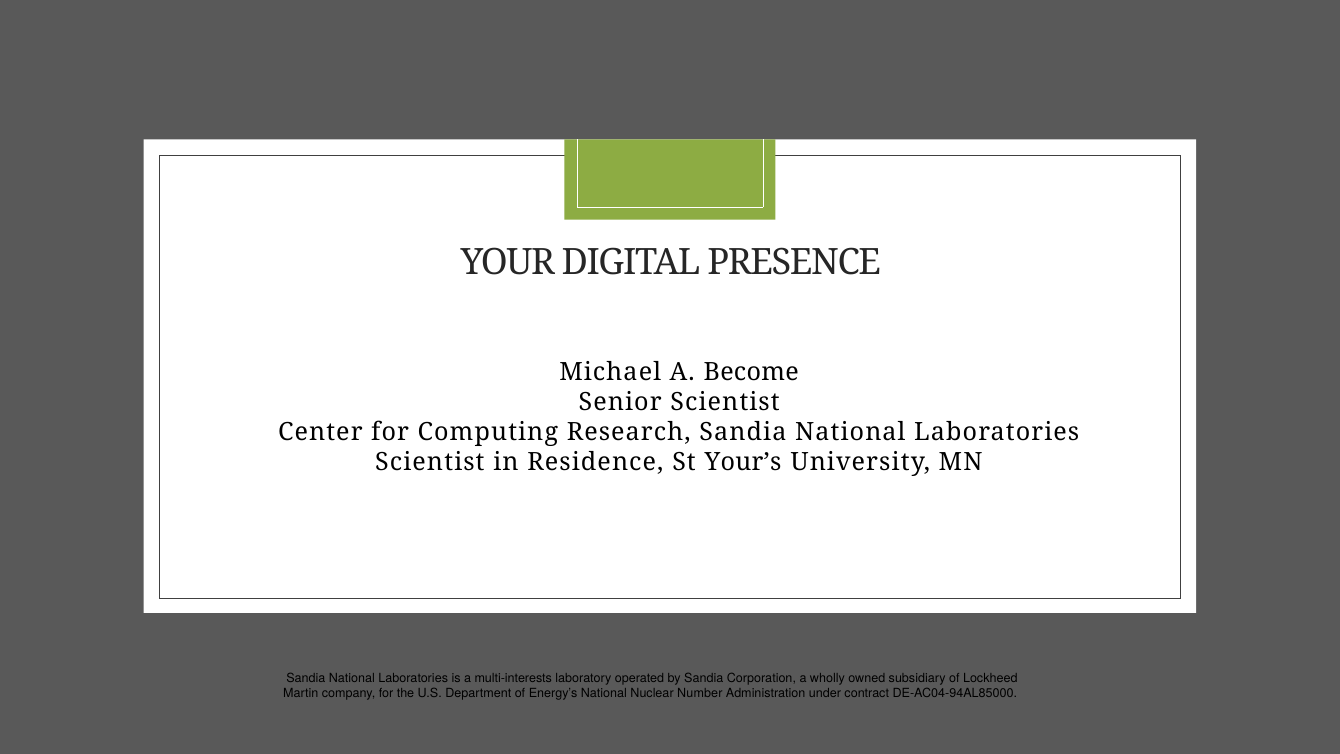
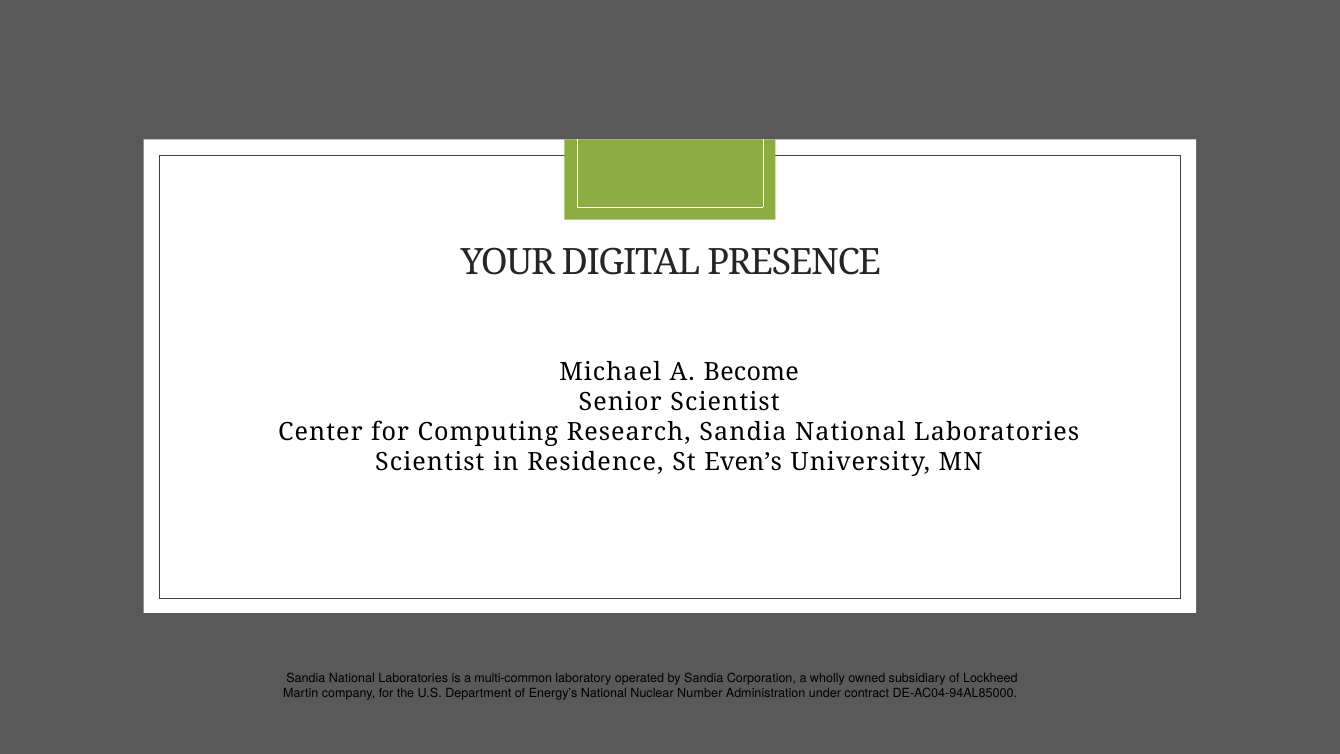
Your’s: Your’s -> Even’s (743, 462)
multi-interests: multi-interests -> multi-common (513, 678)
